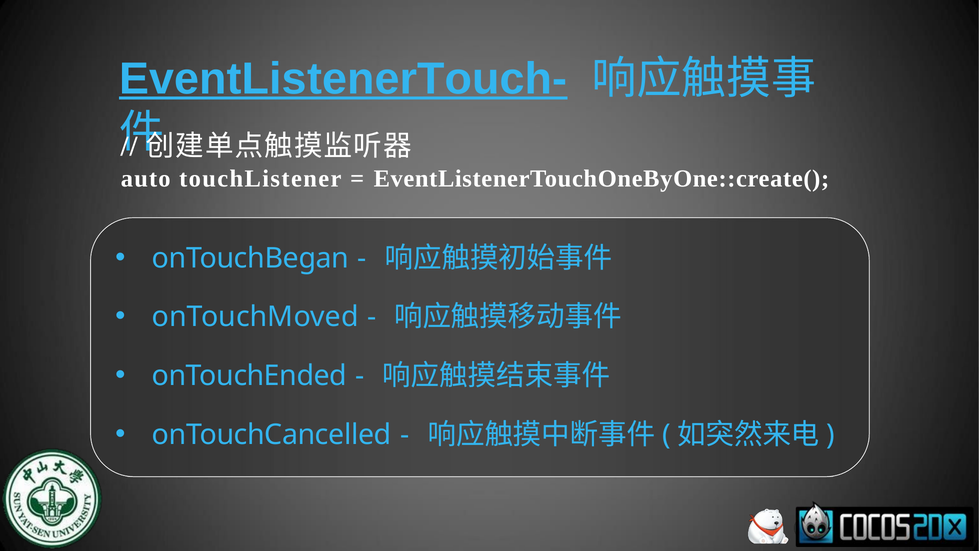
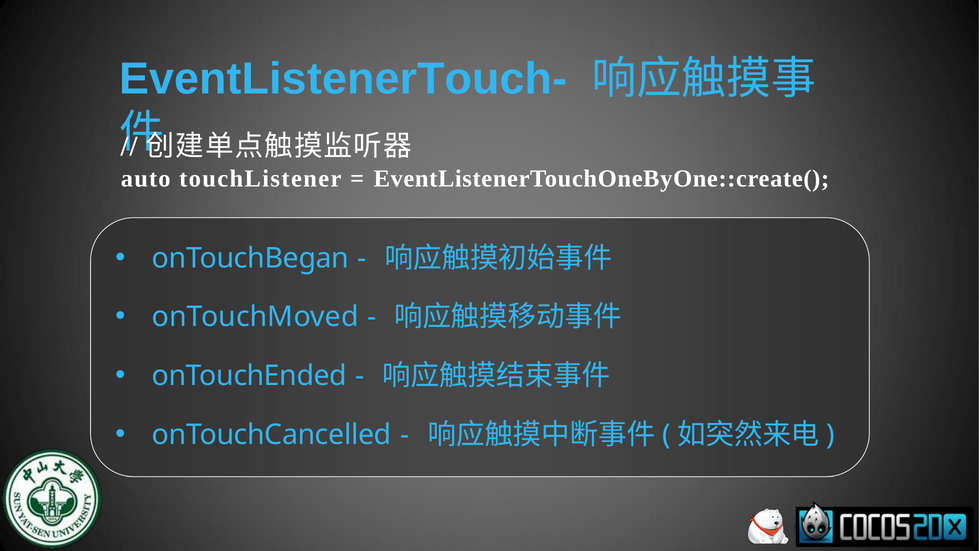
EventListenerTouch- underline: present -> none (343, 79)
